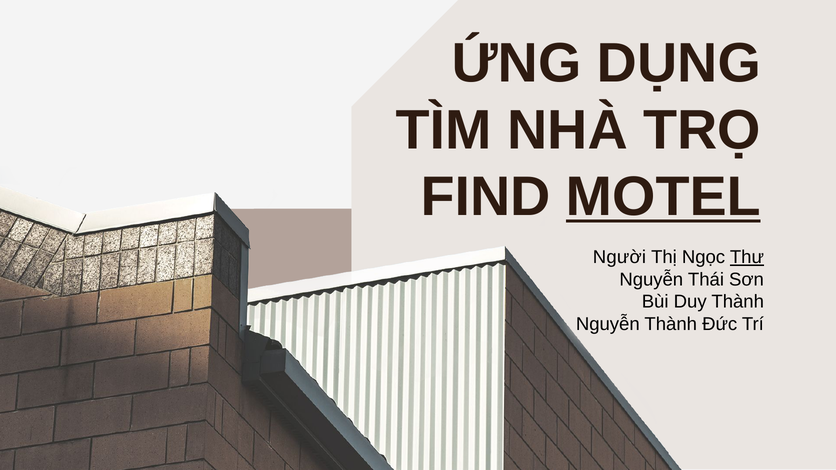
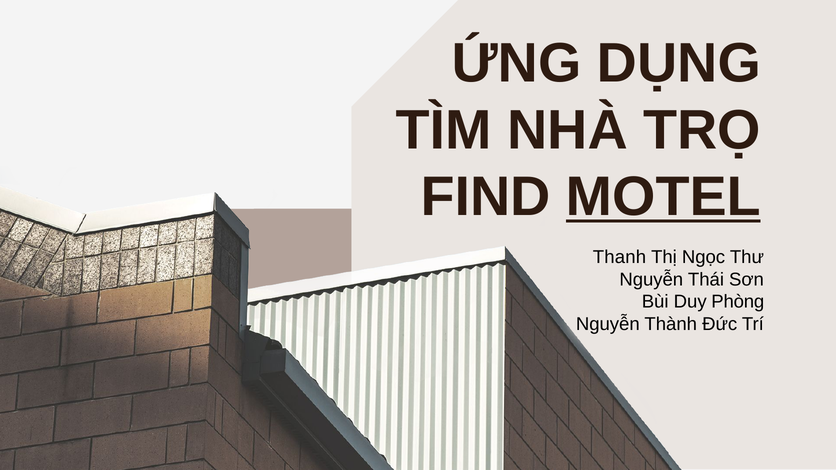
Người: Người -> Thanh (619, 257)
Thư underline: present -> none (747, 257)
Duy Thành: Thành -> Phòng (738, 302)
